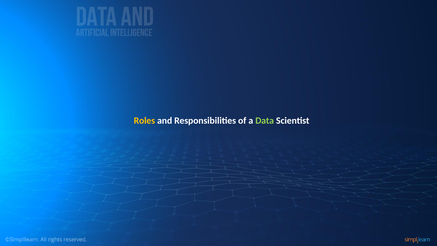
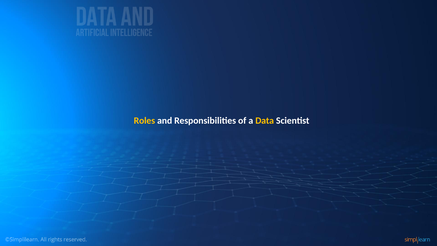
Data colour: light green -> yellow (265, 121)
